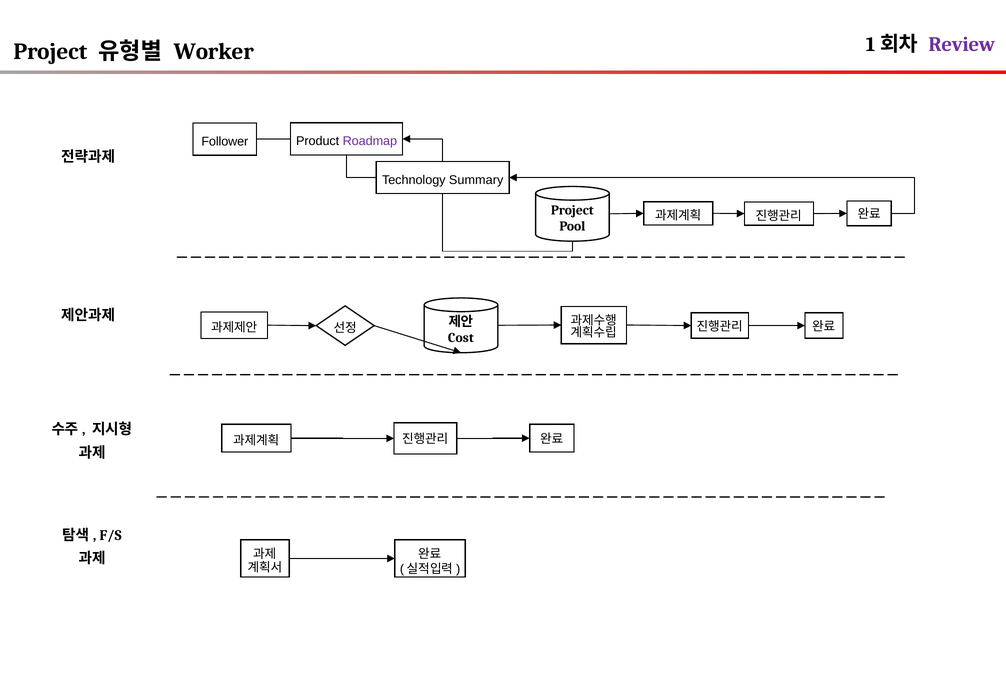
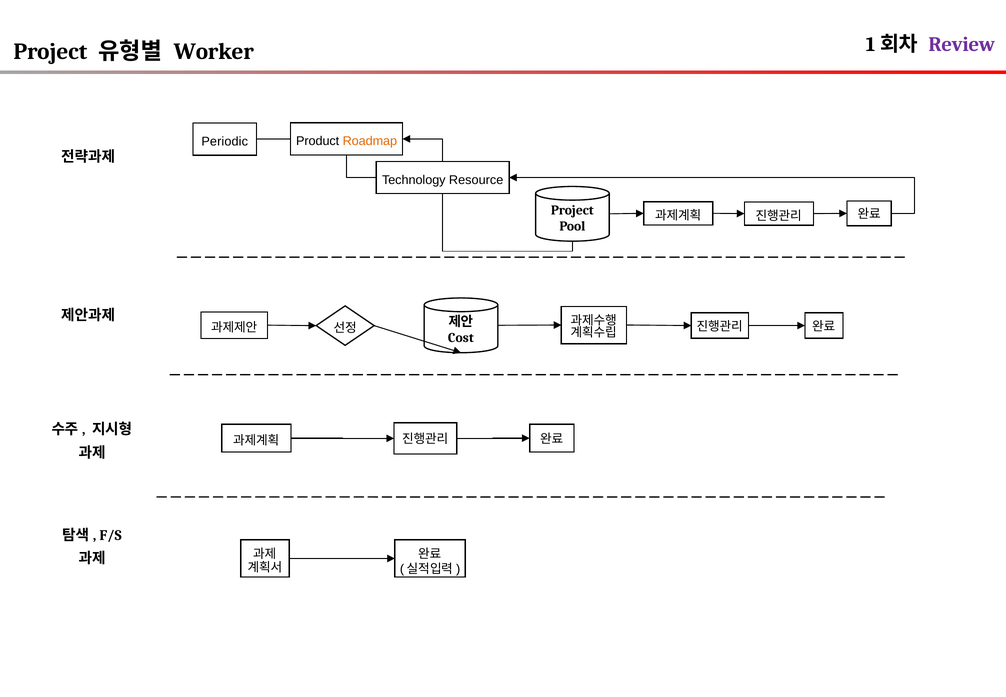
Follower: Follower -> Periodic (225, 141)
Roadmap colour: purple -> orange (370, 141)
Summary: Summary -> Resource (476, 180)
